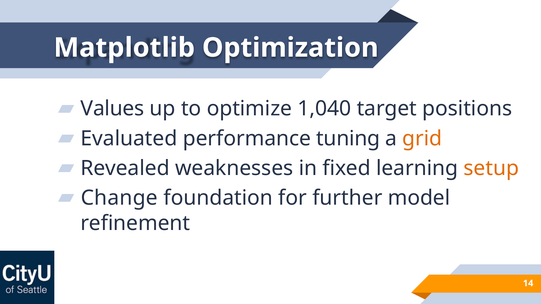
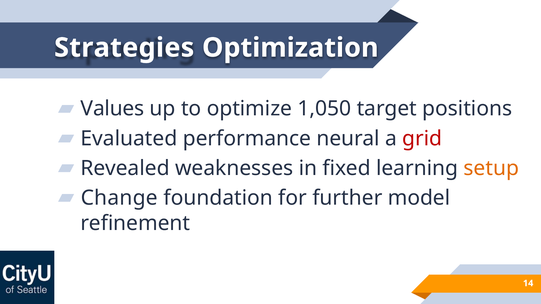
Matplotlib: Matplotlib -> Strategies (124, 48)
1,040: 1,040 -> 1,050 (324, 109)
tuning: tuning -> neural (348, 139)
grid colour: orange -> red (422, 139)
